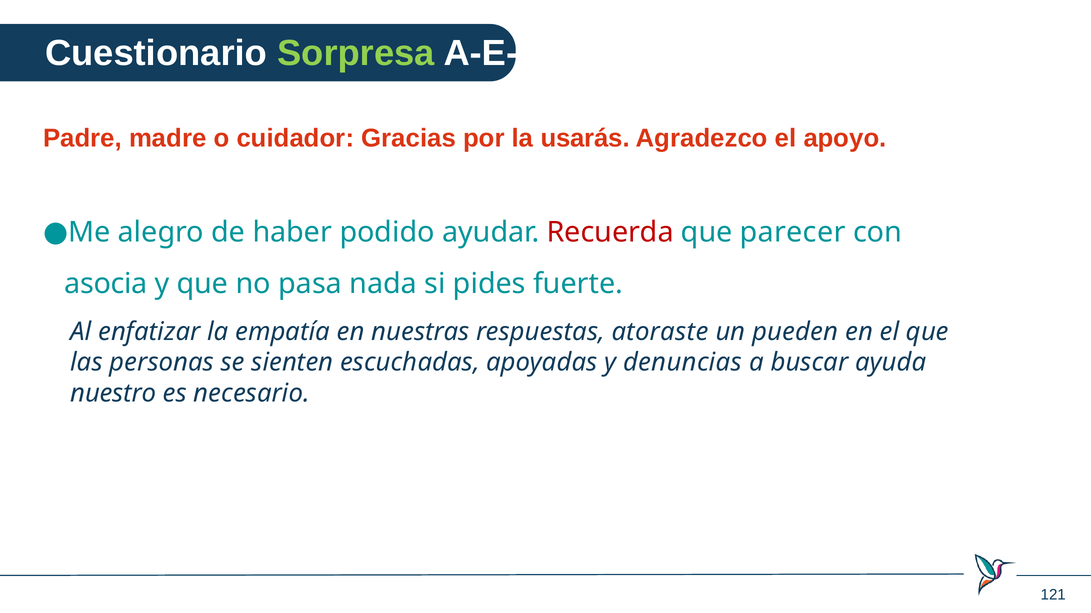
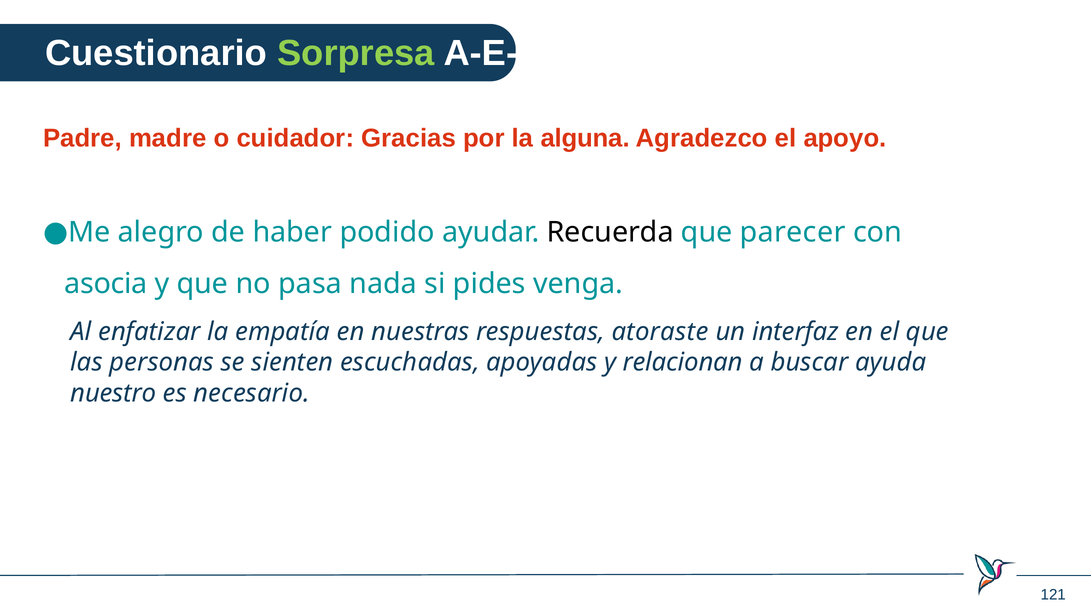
usarás: usarás -> alguna (585, 139)
Recuerda colour: red -> black (610, 232)
fuerte: fuerte -> venga (578, 284)
pueden: pueden -> interfaz (795, 332)
denuncias: denuncias -> relacionan (683, 363)
